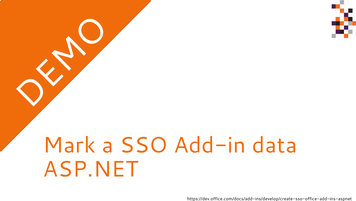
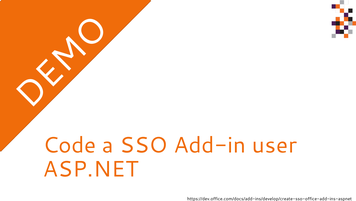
Mark: Mark -> Code (69, 145)
data: data -> user (275, 145)
